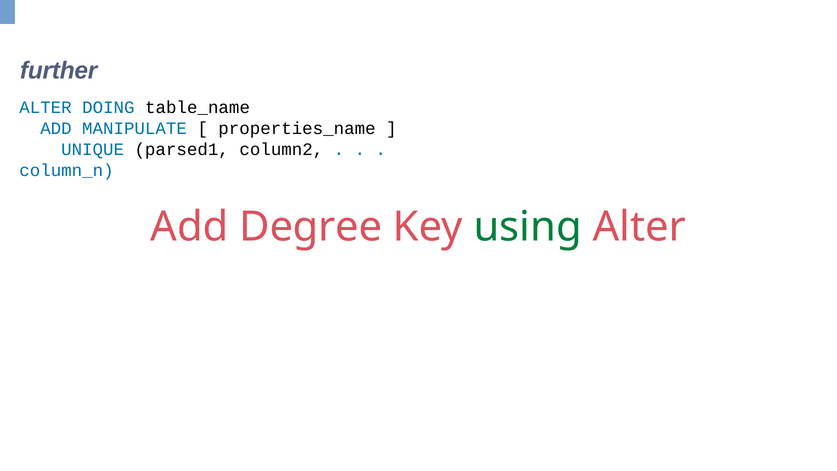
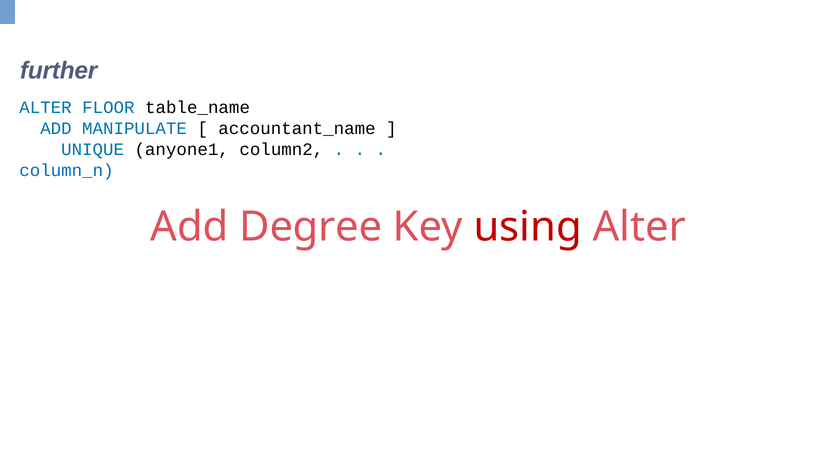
DOING: DOING -> FLOOR (108, 108)
properties_name: properties_name -> accountant_name (297, 129)
parsed1: parsed1 -> anyone1 (182, 150)
using colour: green -> red (528, 227)
